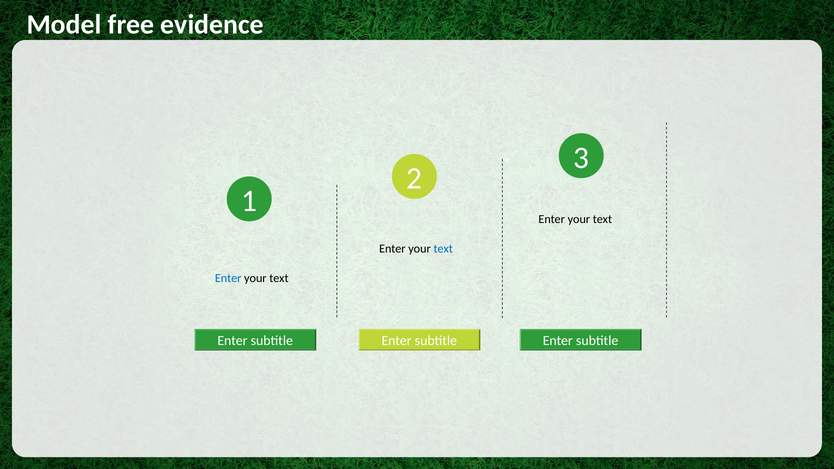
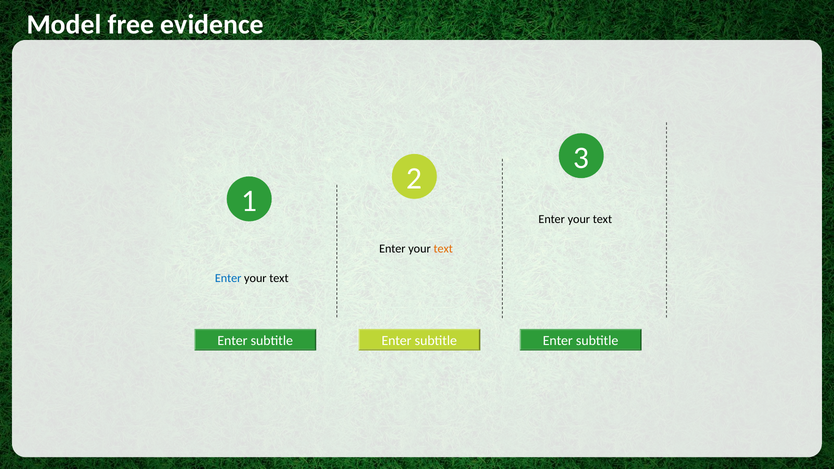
text colour: blue -> orange (443, 249)
